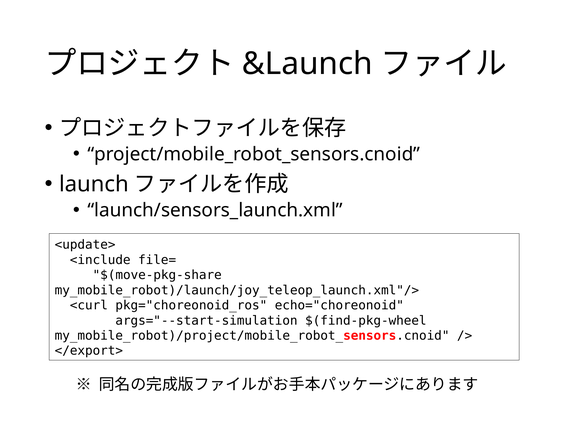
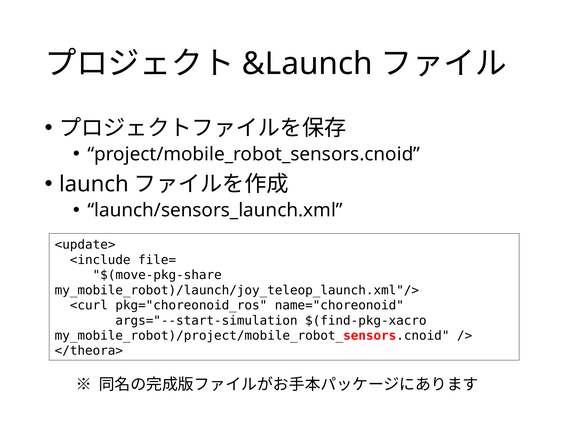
echo="choreonoid: echo="choreonoid -> name="choreonoid (339, 306)
$(find-pkg-wheel: $(find-pkg-wheel -> $(find-pkg-xacro (366, 321)
</export>: </export> -> </theora> (89, 351)
